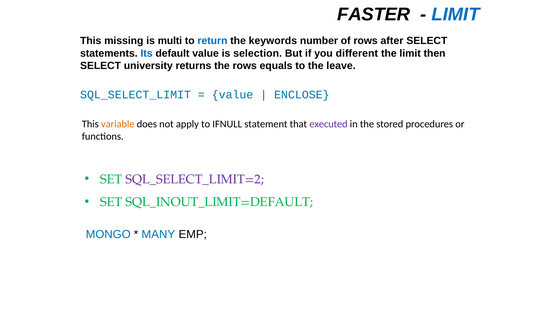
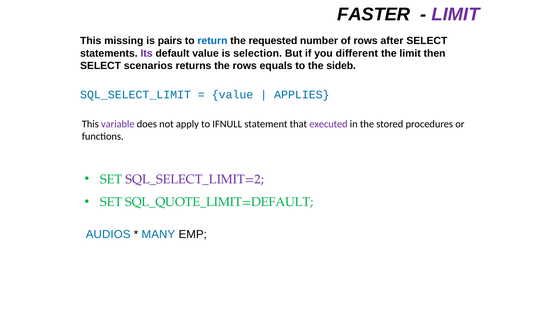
LIMIT colour: blue -> purple (456, 14)
multi: multi -> pairs (170, 41)
keywords: keywords -> requested (273, 41)
Its colour: blue -> purple (147, 53)
university: university -> scenarios (148, 66)
leave: leave -> sideb (341, 66)
ENCLOSE: ENCLOSE -> APPLIES (302, 95)
variable colour: orange -> purple (118, 124)
SQL_INOUT_LIMIT=DEFAULT: SQL_INOUT_LIMIT=DEFAULT -> SQL_QUOTE_LIMIT=DEFAULT (219, 202)
MONGO: MONGO -> AUDIOS (108, 235)
